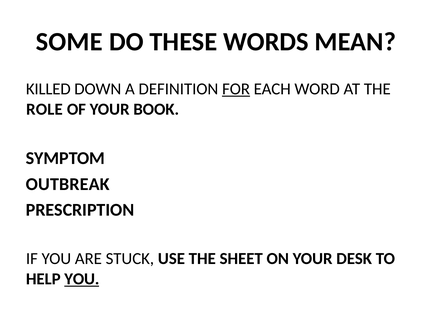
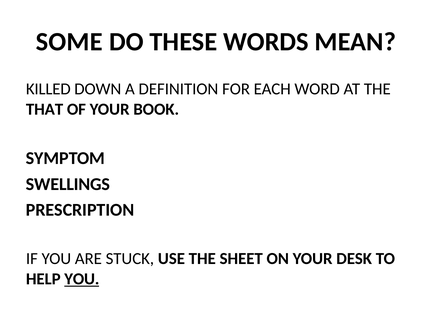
FOR underline: present -> none (236, 89)
ROLE: ROLE -> THAT (45, 109)
OUTBREAK: OUTBREAK -> SWELLINGS (68, 184)
